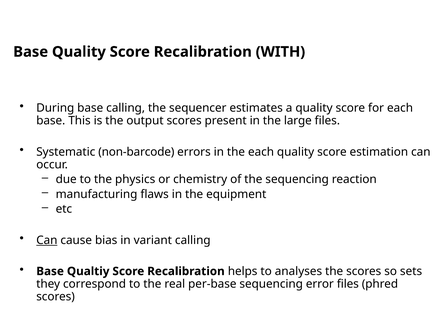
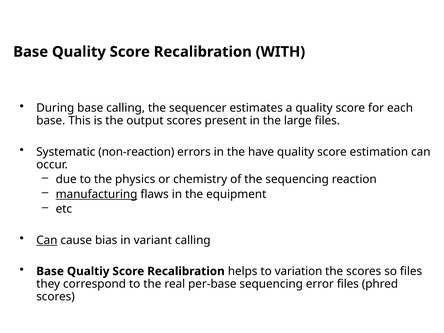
non-barcode: non-barcode -> non-reaction (136, 152)
the each: each -> have (261, 152)
manufacturing underline: none -> present (97, 194)
analyses: analyses -> variation (299, 271)
so sets: sets -> files (411, 271)
